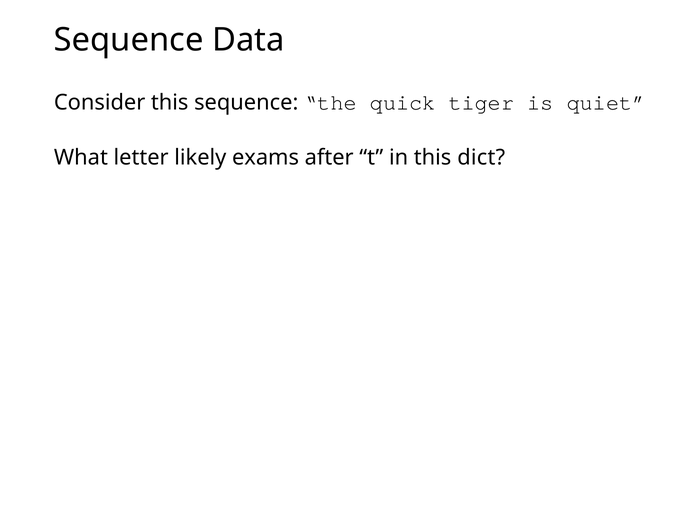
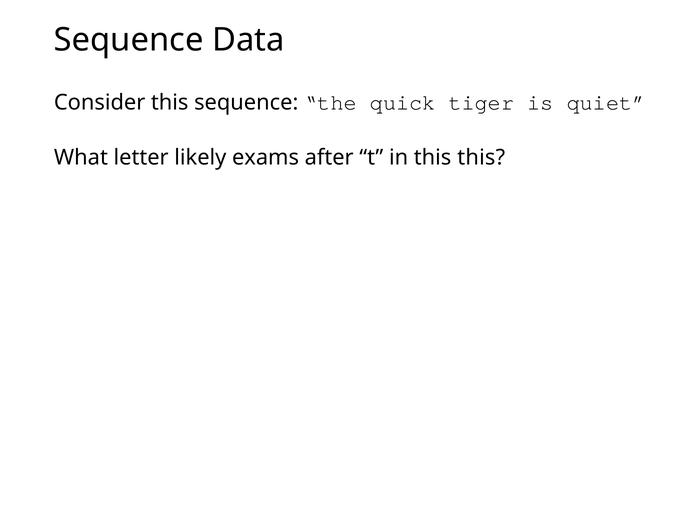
this dict: dict -> this (481, 158)
